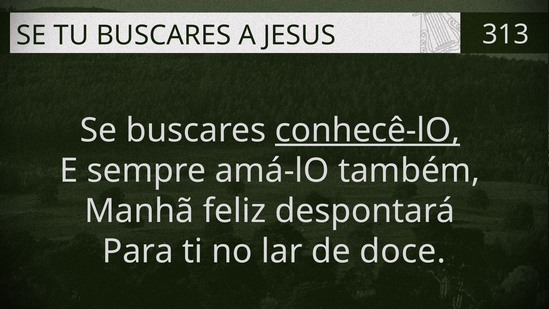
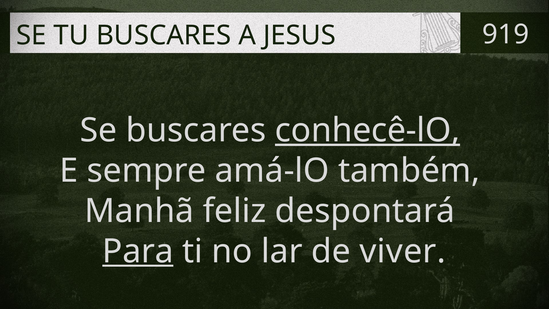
313: 313 -> 919 (506, 34)
Para underline: none -> present (138, 251)
doce: doce -> viver (403, 251)
